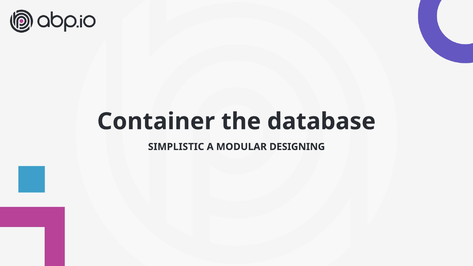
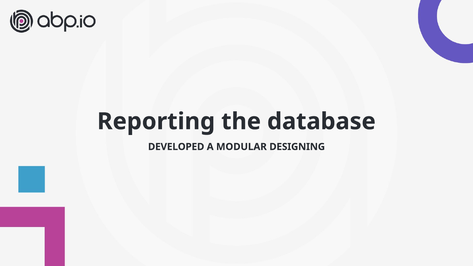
Container: Container -> Reporting (156, 121)
SIMPLISTIC: SIMPLISTIC -> DEVELOPED (176, 147)
